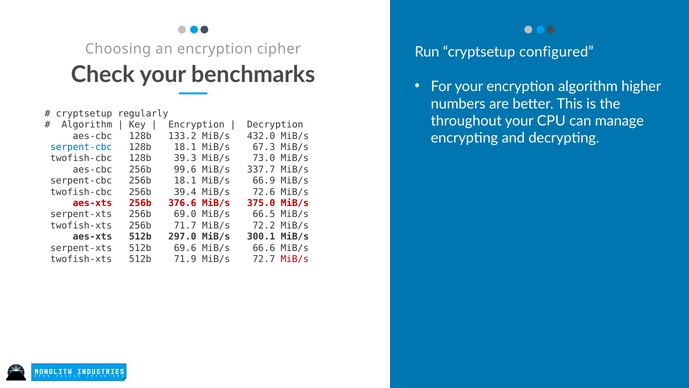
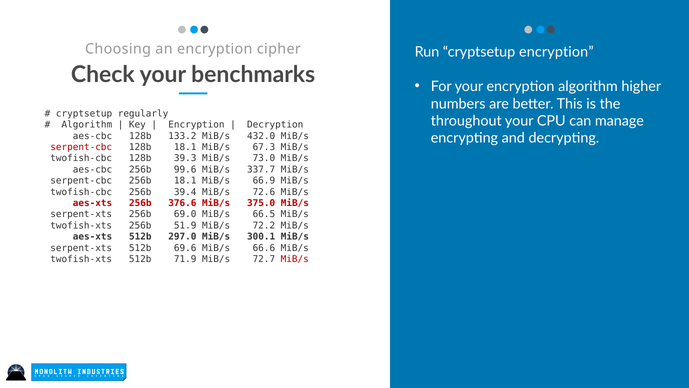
cryptsetup configured: configured -> encryption (556, 52)
serpent-cbc colour: blue -> red (81, 147)
71.7: 71.7 -> 51.9 (185, 225)
